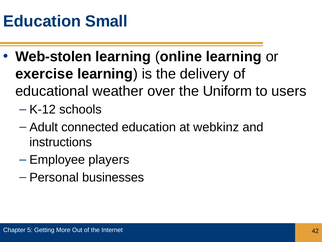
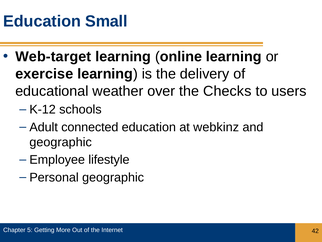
Web-stolen: Web-stolen -> Web-target (53, 57)
Uniform: Uniform -> Checks (227, 91)
instructions: instructions -> geographic (61, 142)
players: players -> lifestyle (109, 160)
Personal businesses: businesses -> geographic (113, 177)
